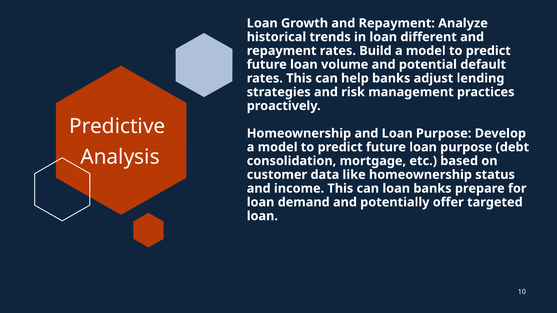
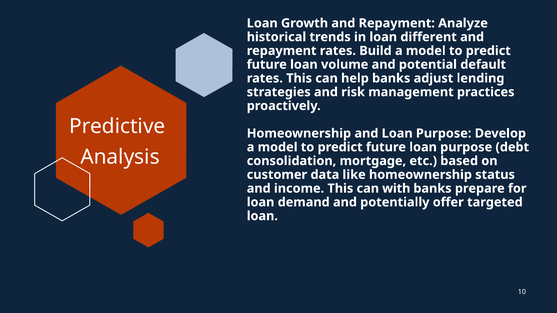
can loan: loan -> with (396, 189)
